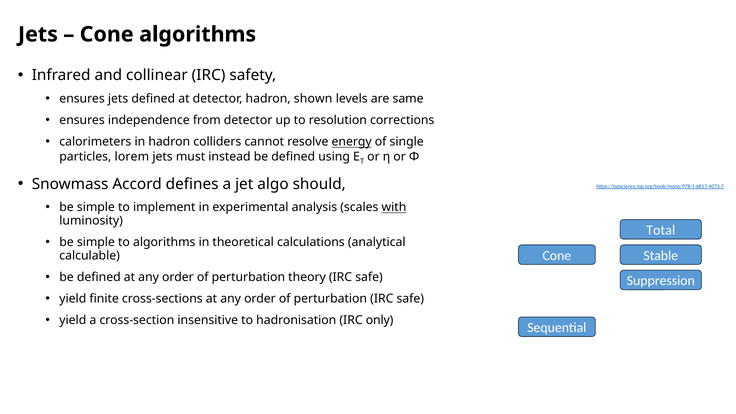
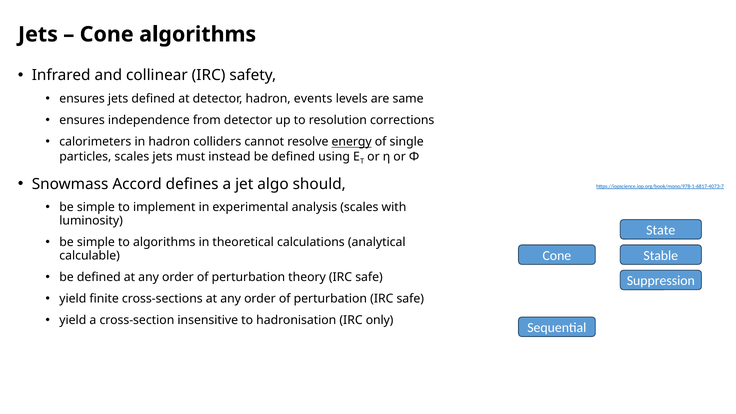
shown: shown -> events (313, 99)
particles lorem: lorem -> scales (132, 157)
with underline: present -> none (394, 207)
Total: Total -> State (661, 230)
